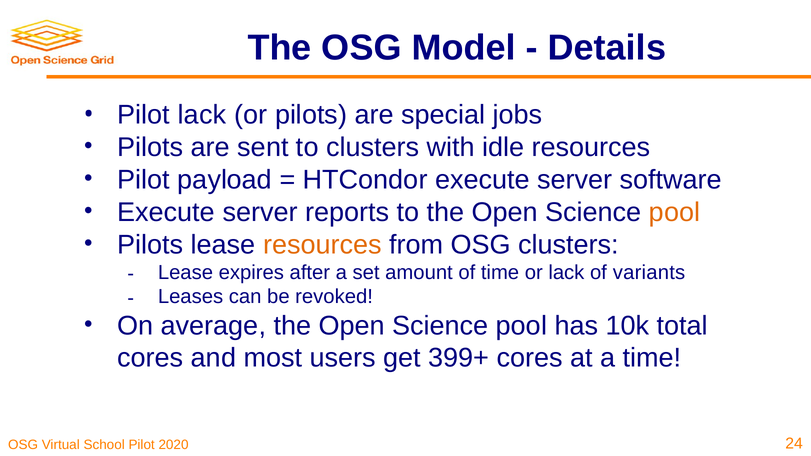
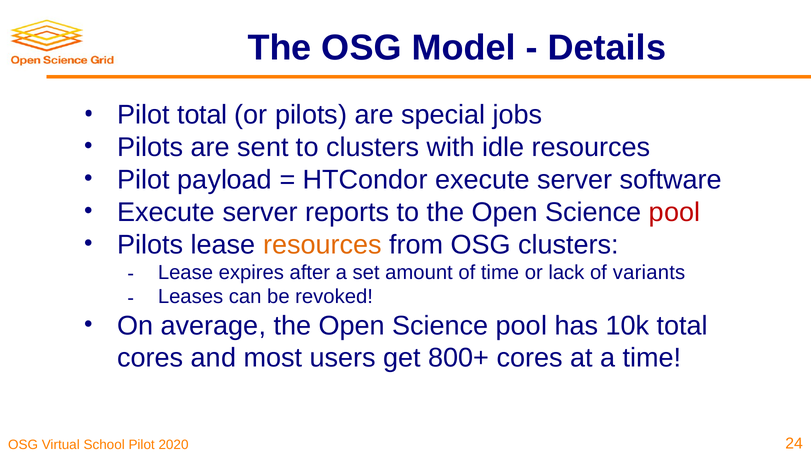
Pilot lack: lack -> total (202, 115)
pool colour: orange -> red (675, 212)
399+: 399+ -> 800+ (459, 358)
